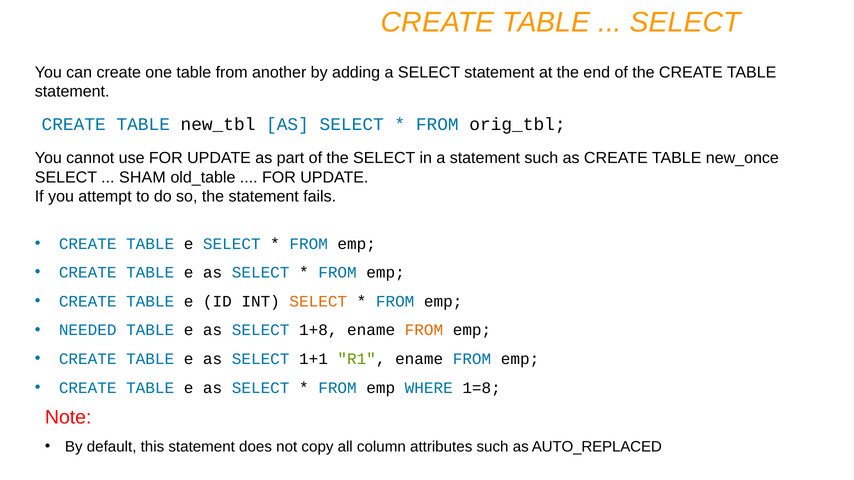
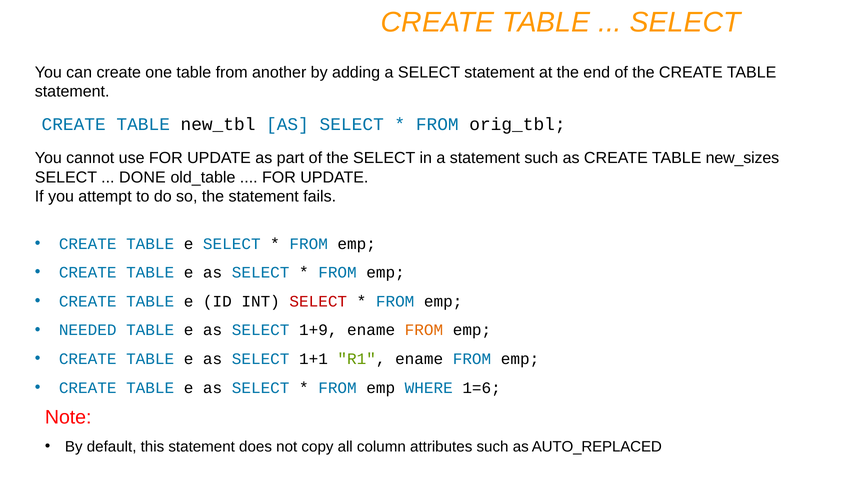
new_once: new_once -> new_sizes (742, 158)
SHAM: SHAM -> DONE (142, 177)
SELECT colour: orange -> red (318, 302)
1+8: 1+8 -> 1+9 (318, 330)
1=8: 1=8 -> 1=6 (482, 388)
